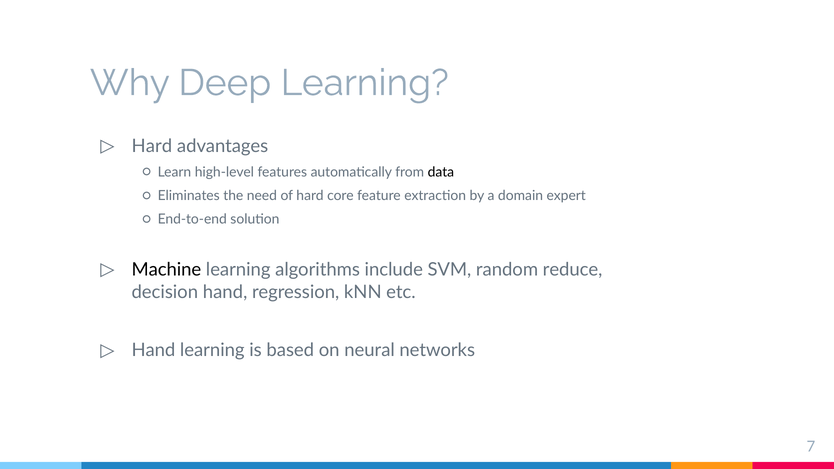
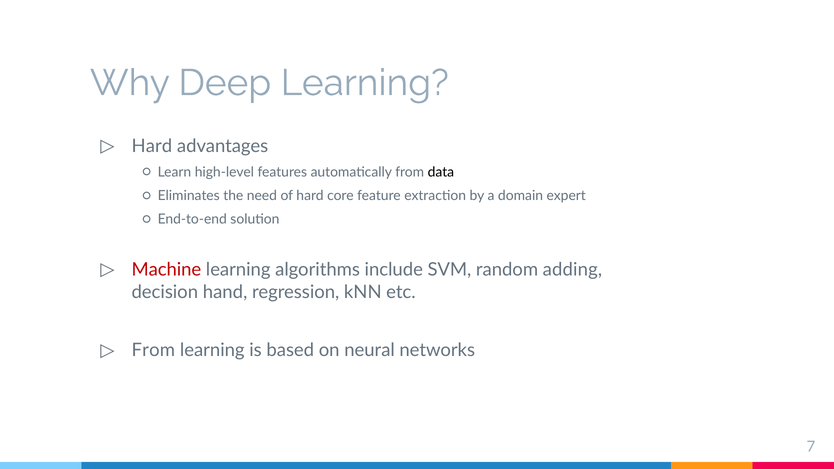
Machine colour: black -> red (166, 270)
reduce: reduce -> adding (572, 270)
Hand: Hand -> From (153, 350)
